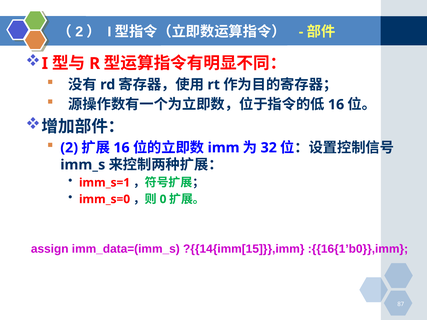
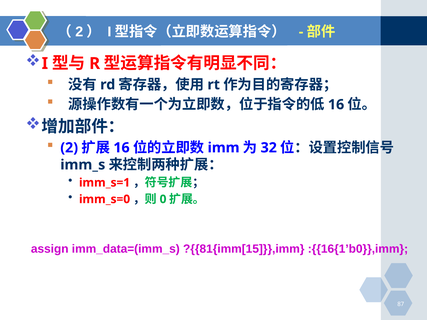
?{{14{imm[15]}},imm: ?{{14{imm[15]}},imm -> ?{{81{imm[15]}},imm (244, 249)
